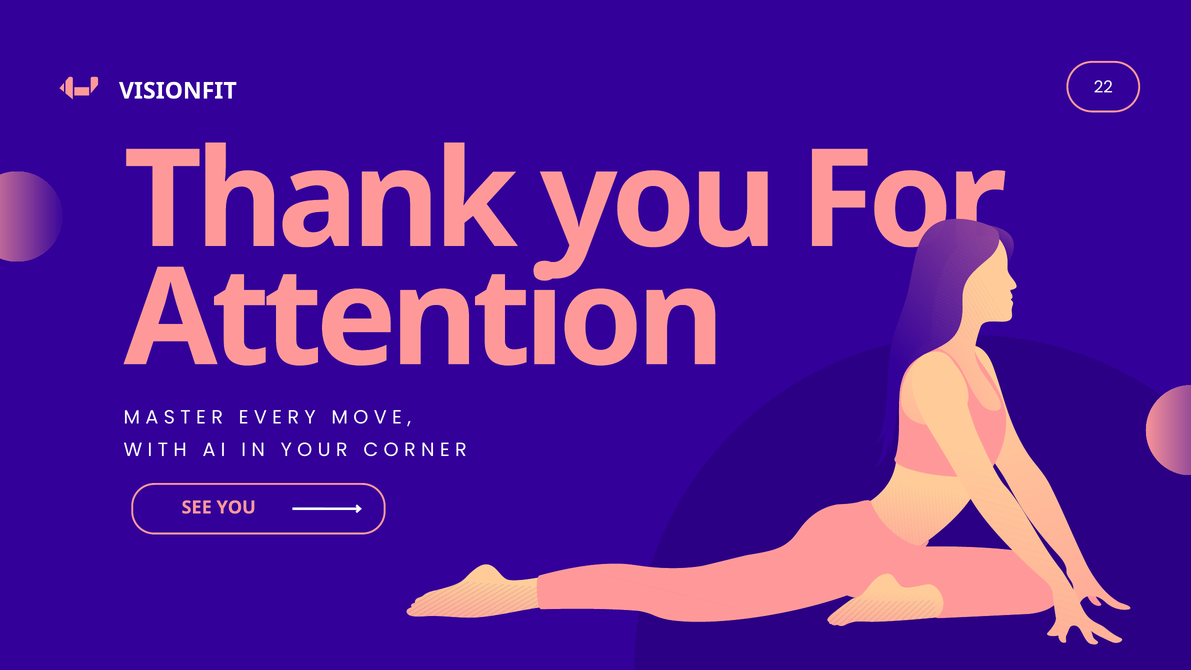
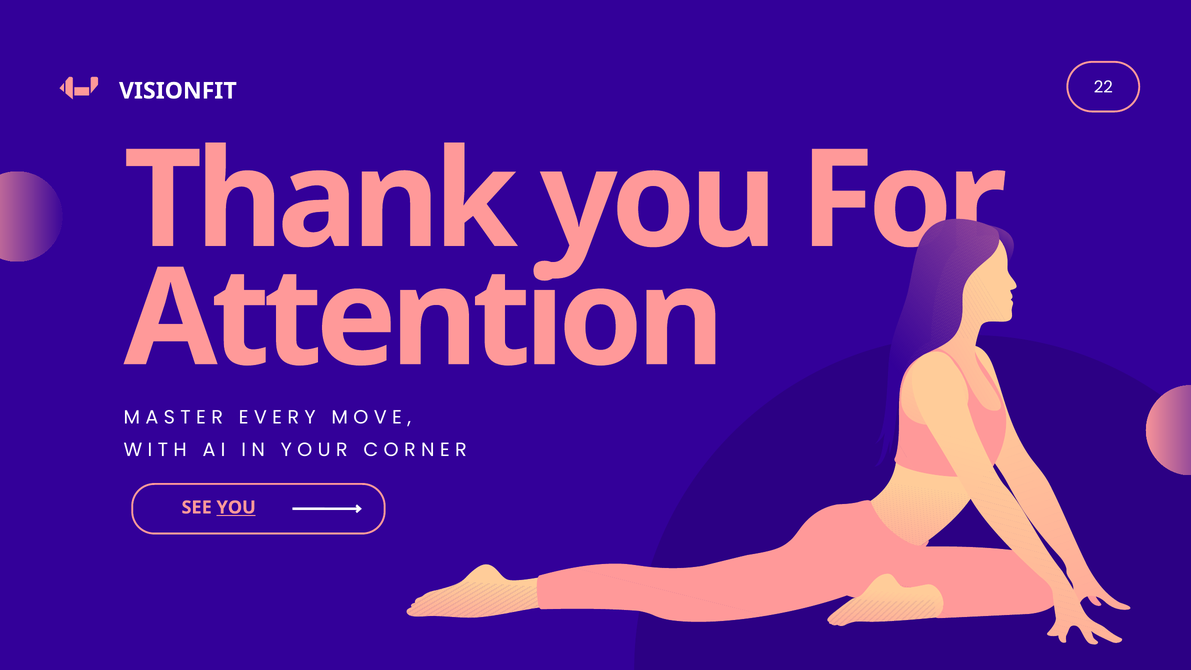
YOU underline: none -> present (236, 507)
